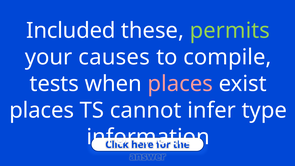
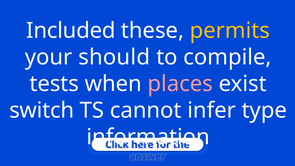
permits colour: light green -> yellow (230, 31)
causes: causes -> should (114, 57)
places: places -> switch (42, 110)
